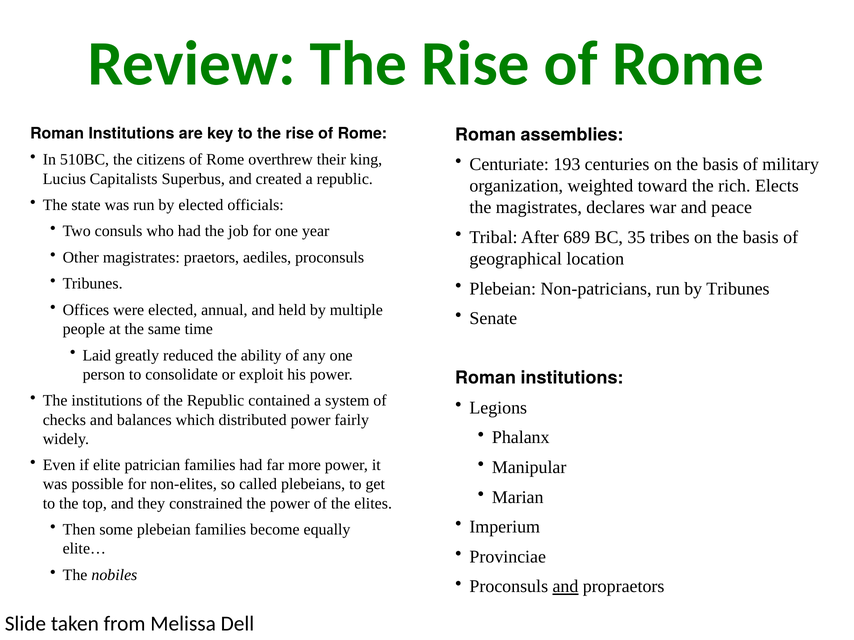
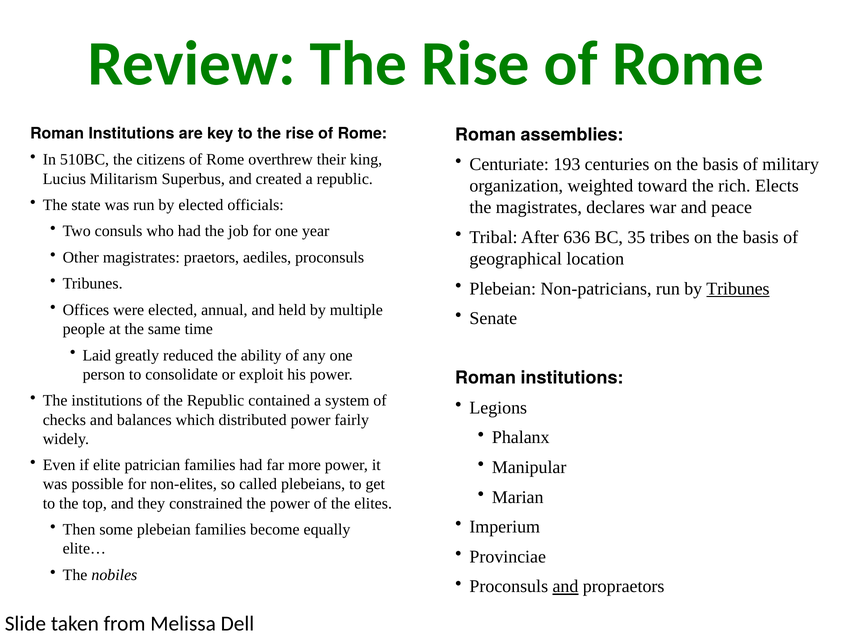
Capitalists: Capitalists -> Militarism (124, 179)
689: 689 -> 636 (577, 237)
Tribunes underline: none -> present (738, 289)
